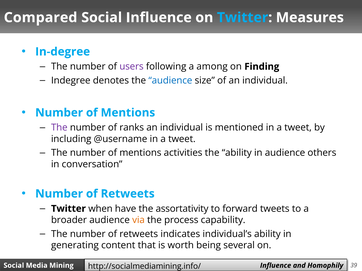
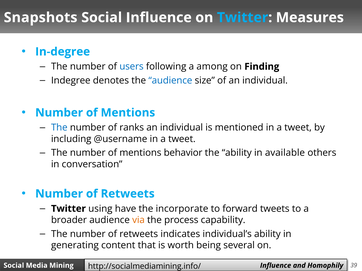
Compared: Compared -> Snapshots (41, 18)
users colour: purple -> blue (132, 67)
The colour: purple -> blue (59, 128)
activities: activities -> behavior (183, 153)
in audience: audience -> available (285, 153)
when: when -> using (100, 209)
assortativity: assortativity -> incorporate (182, 209)
